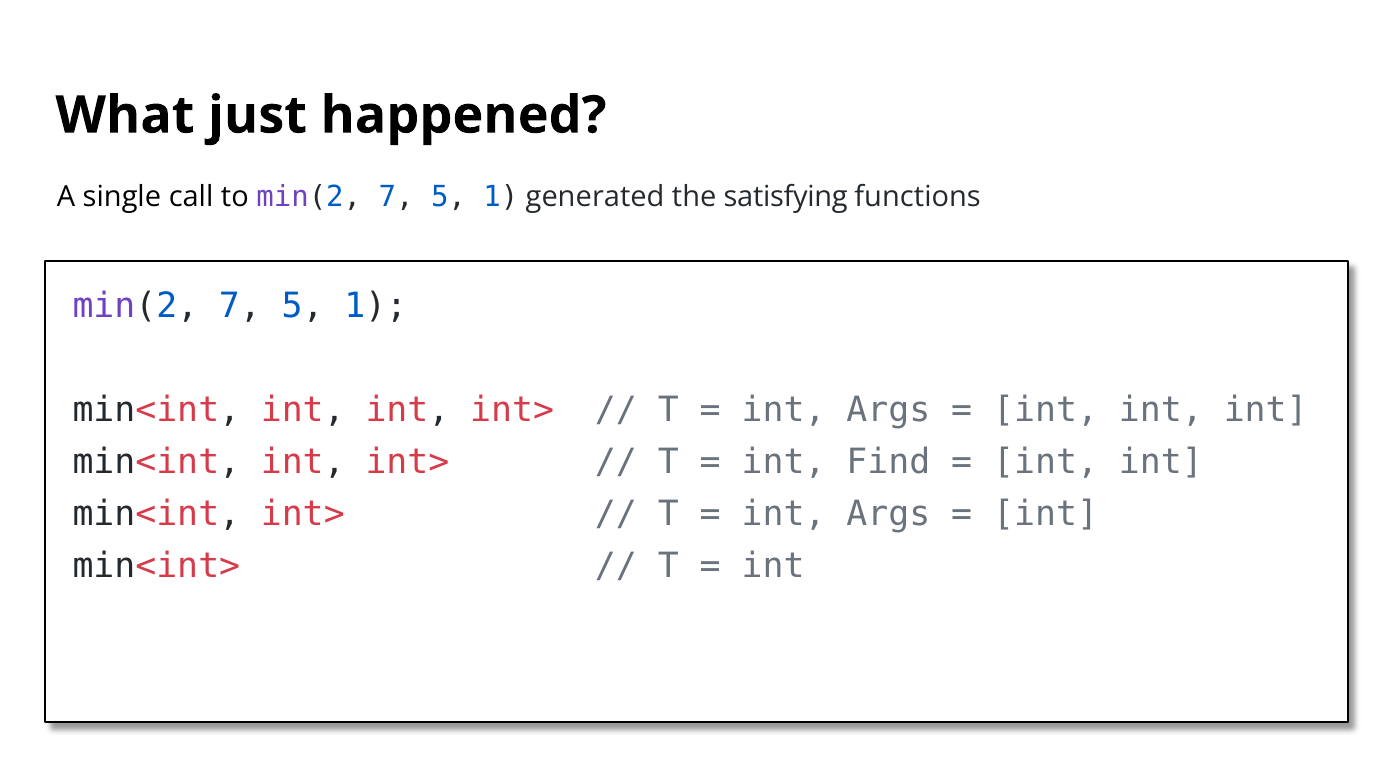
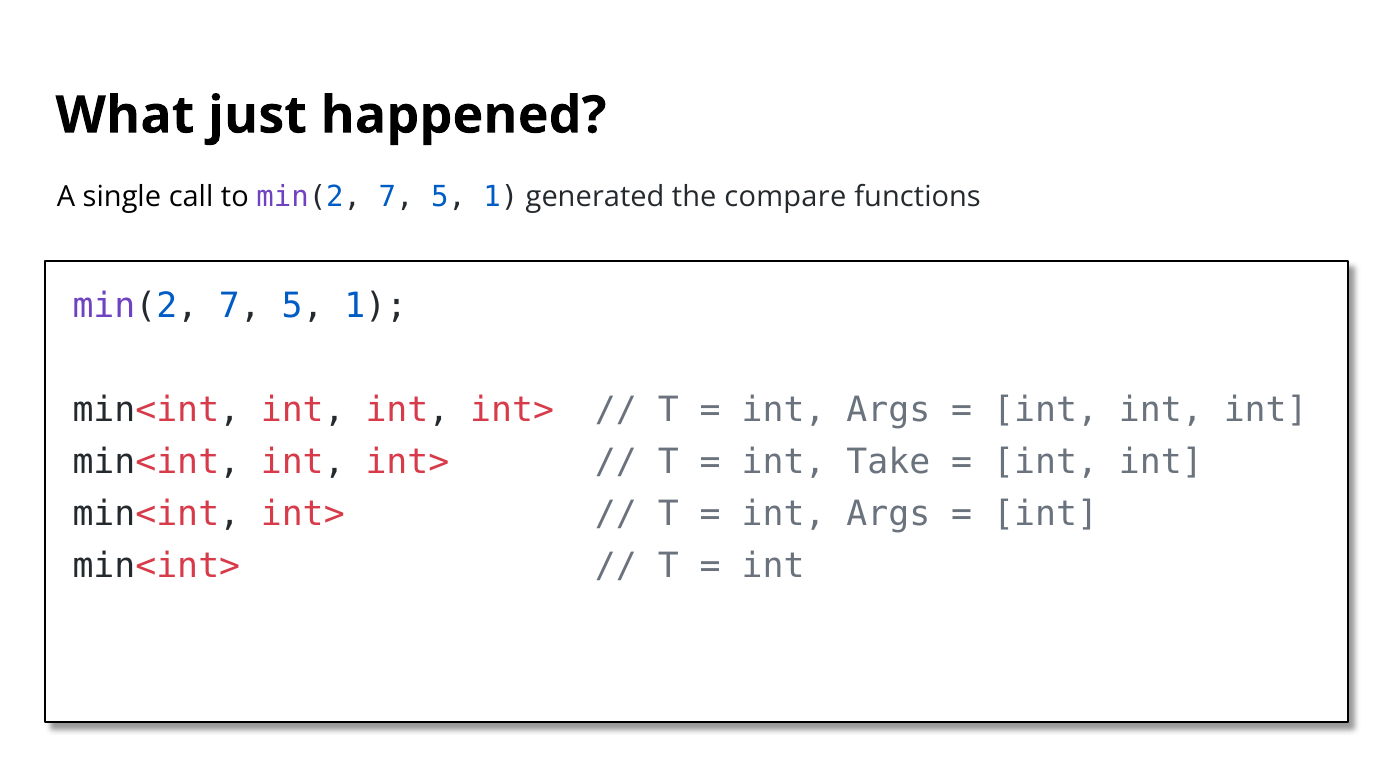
satisfying: satisfying -> compare (785, 197)
Find: Find -> Take (888, 462)
